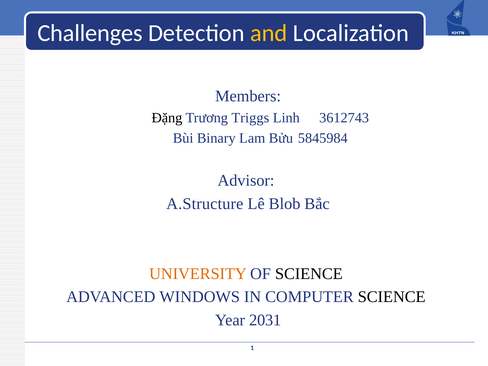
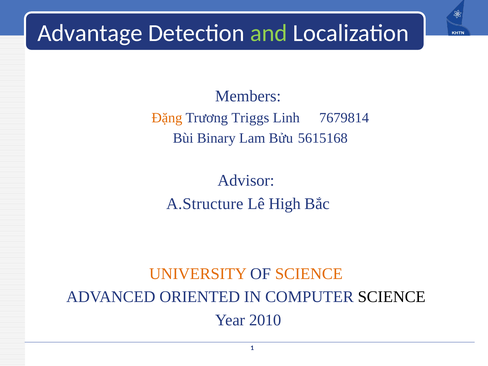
Challenges: Challenges -> Advantage (90, 33)
and colour: yellow -> light green (269, 33)
Đặng colour: black -> orange (167, 118)
3612743: 3612743 -> 7679814 (344, 118)
5845984: 5845984 -> 5615168 (323, 138)
Blob: Blob -> High (285, 204)
SCIENCE colour: black -> orange (309, 274)
WINDOWS: WINDOWS -> ORIENTED (200, 297)
2031: 2031 -> 2010 (265, 320)
